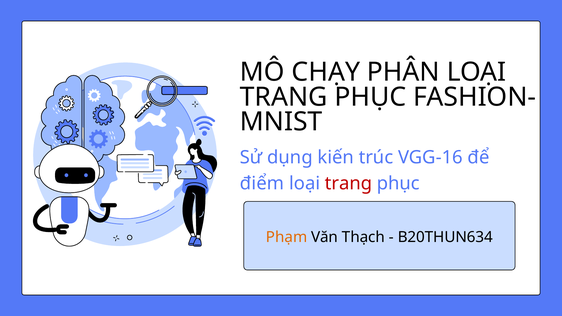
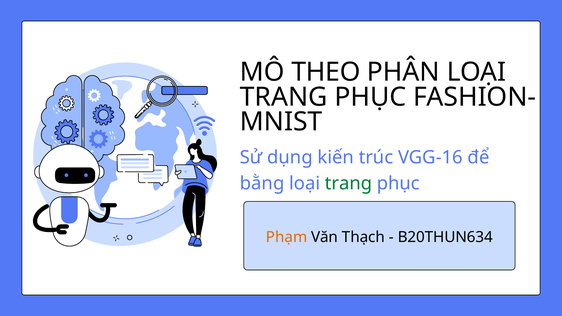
CHẠY: CHẠY -> THEO (326, 72)
điểm: điểm -> bằng (262, 183)
trang colour: red -> green (348, 183)
